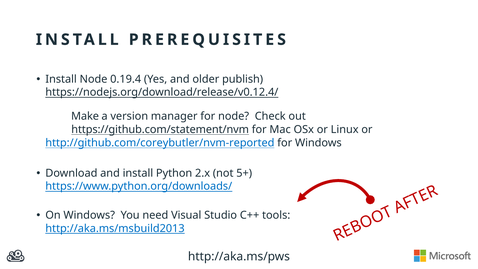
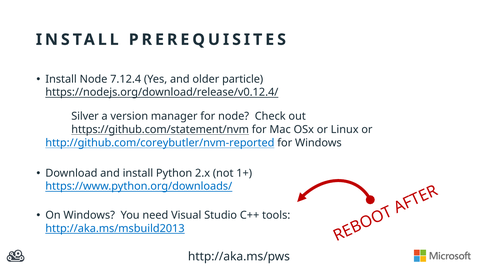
0.19.4: 0.19.4 -> 7.12.4 (126, 79)
publish: publish -> particle (243, 79)
Make: Make -> Silver (85, 116)
5+: 5+ -> 1+ (244, 173)
